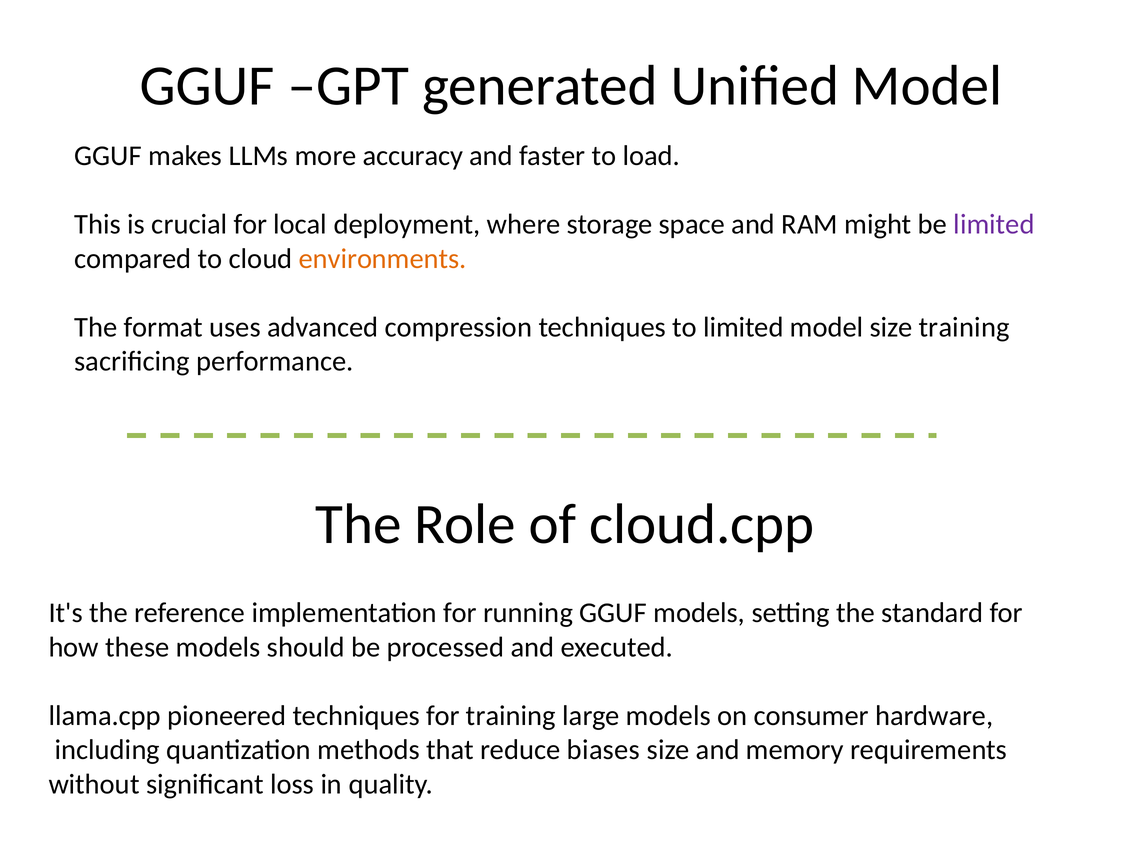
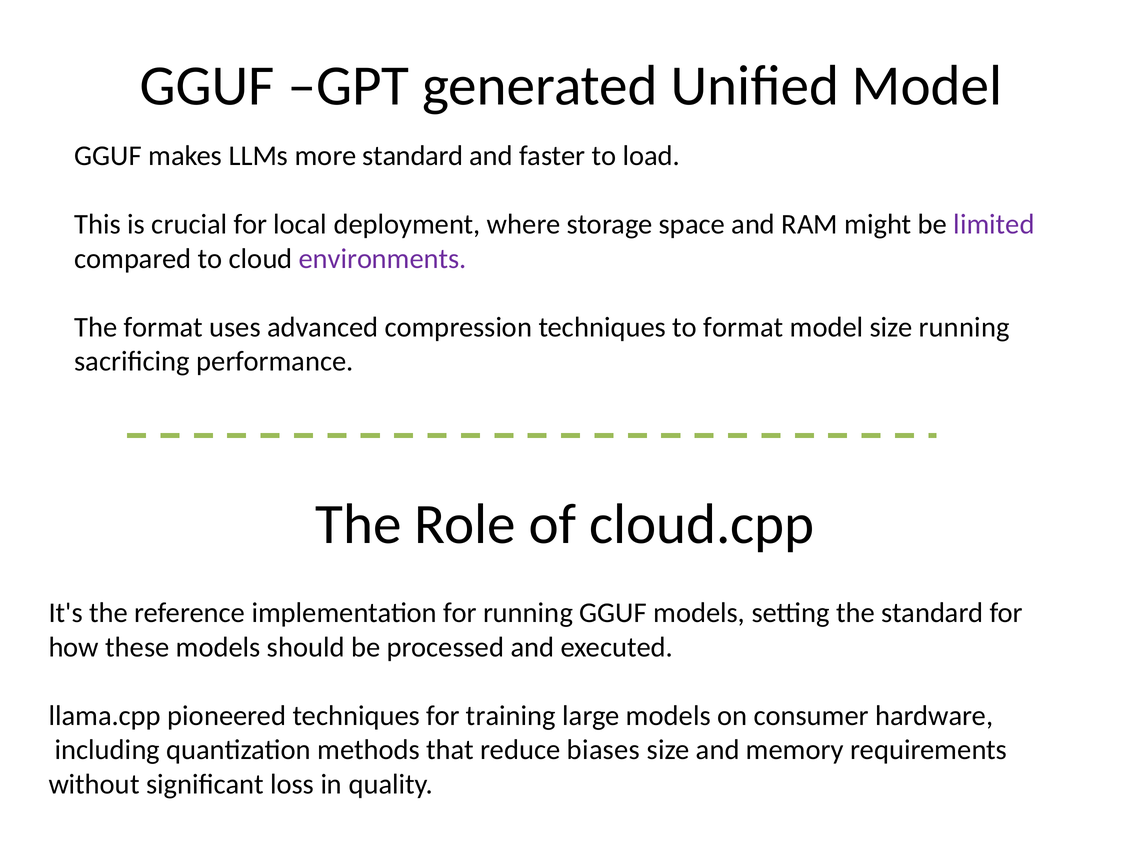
more accuracy: accuracy -> standard (413, 156)
environments colour: orange -> purple (383, 259)
to limited: limited -> format (743, 327)
size training: training -> running (964, 327)
